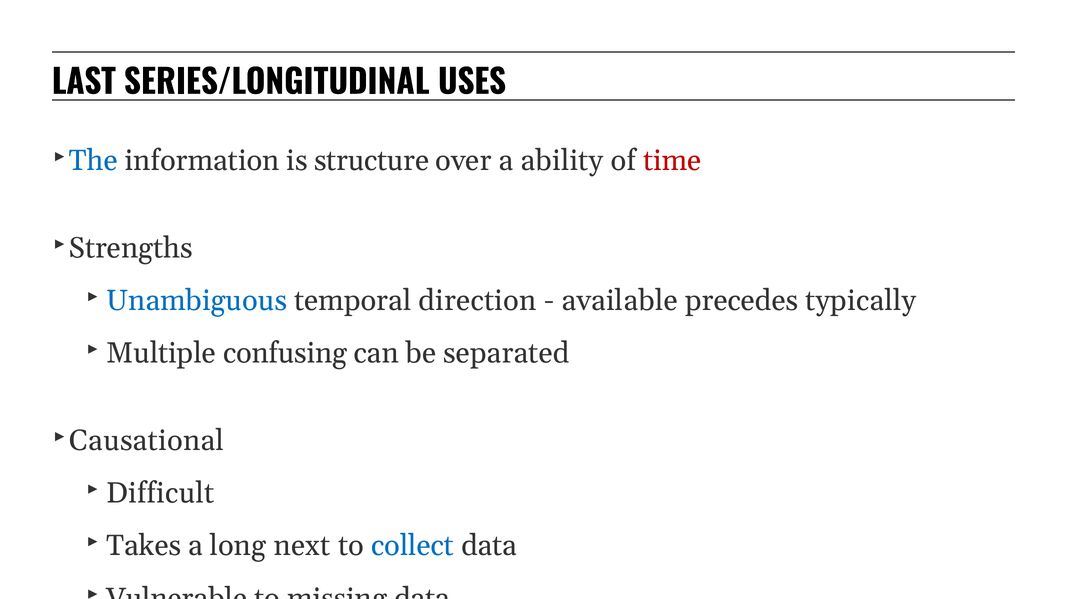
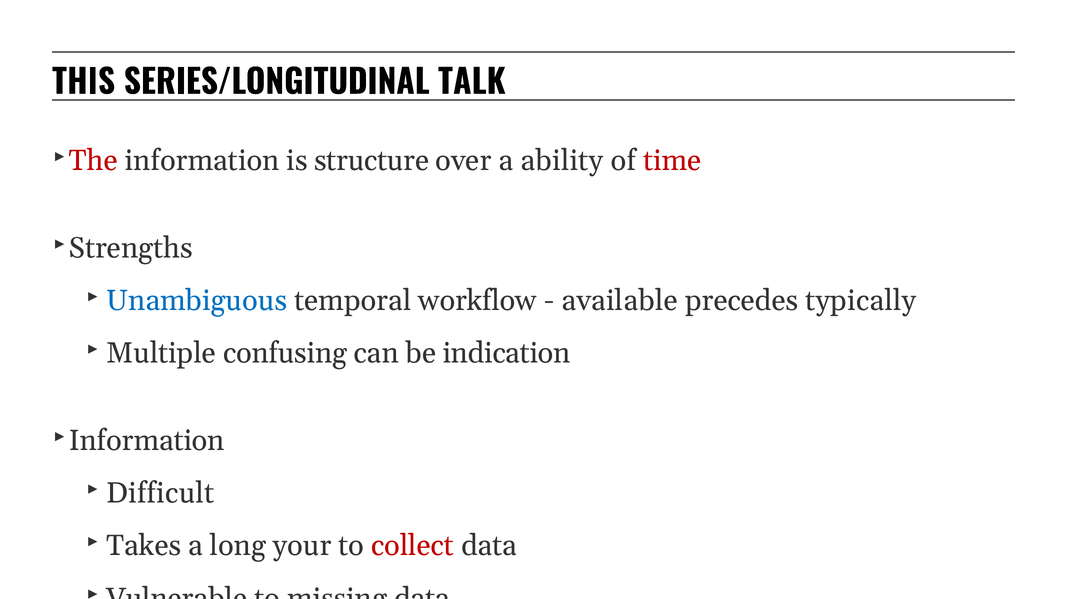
LAST: LAST -> THIS (84, 83)
USES: USES -> TALK (472, 83)
The colour: blue -> red (93, 161)
direction: direction -> workflow (478, 301)
separated: separated -> indication (507, 353)
Causational: Causational -> Information (147, 441)
next: next -> your (302, 546)
collect colour: blue -> red (413, 546)
